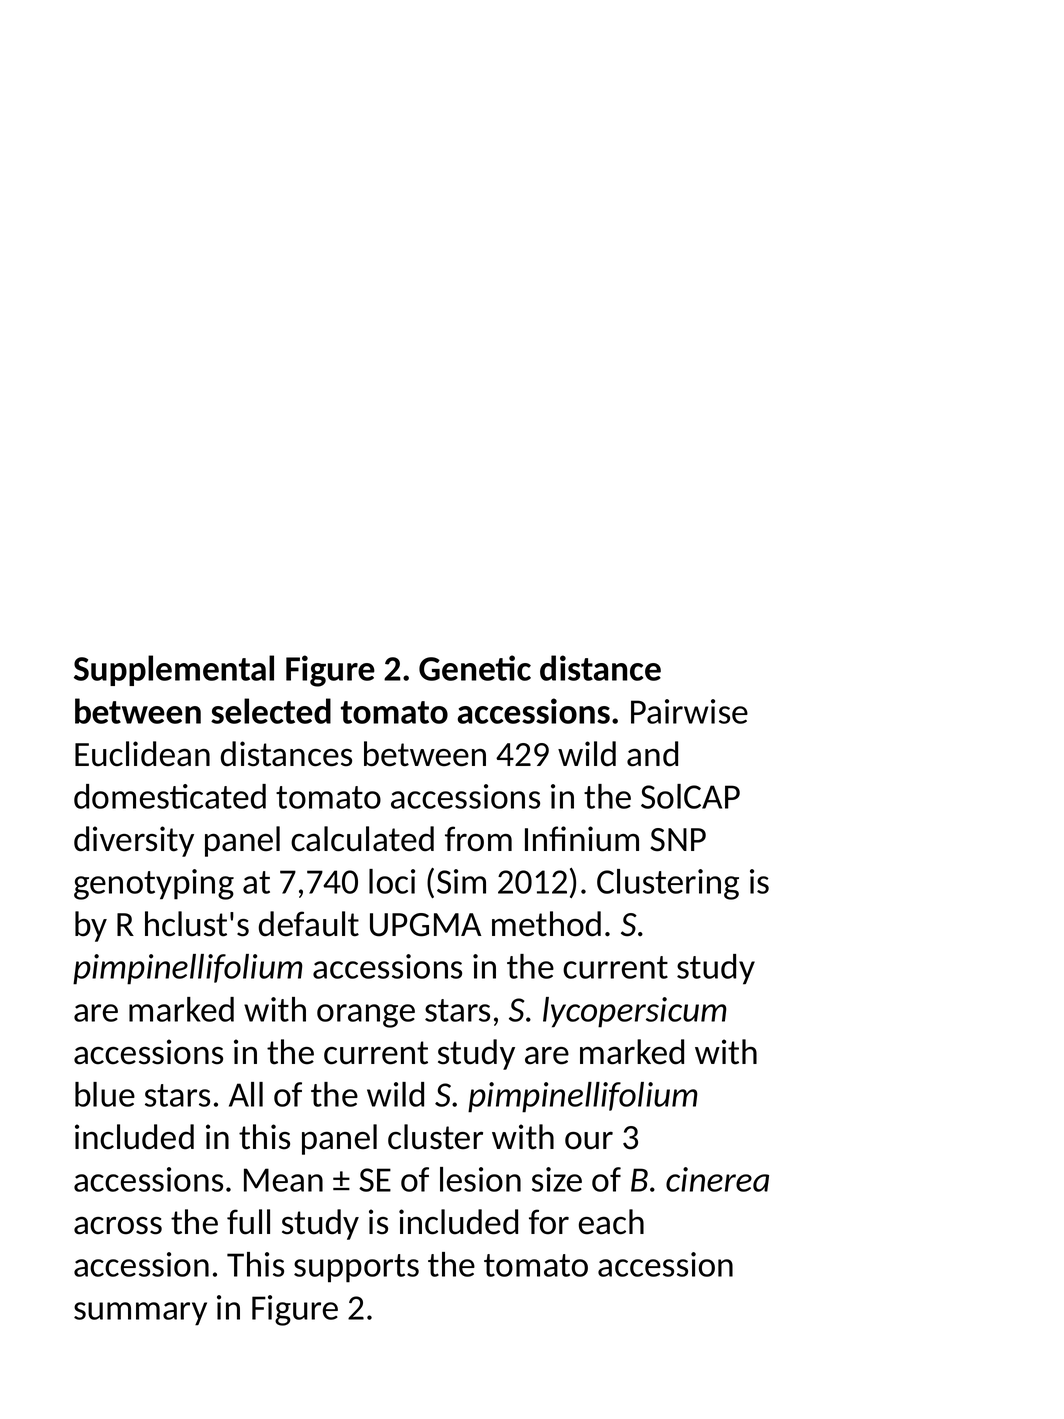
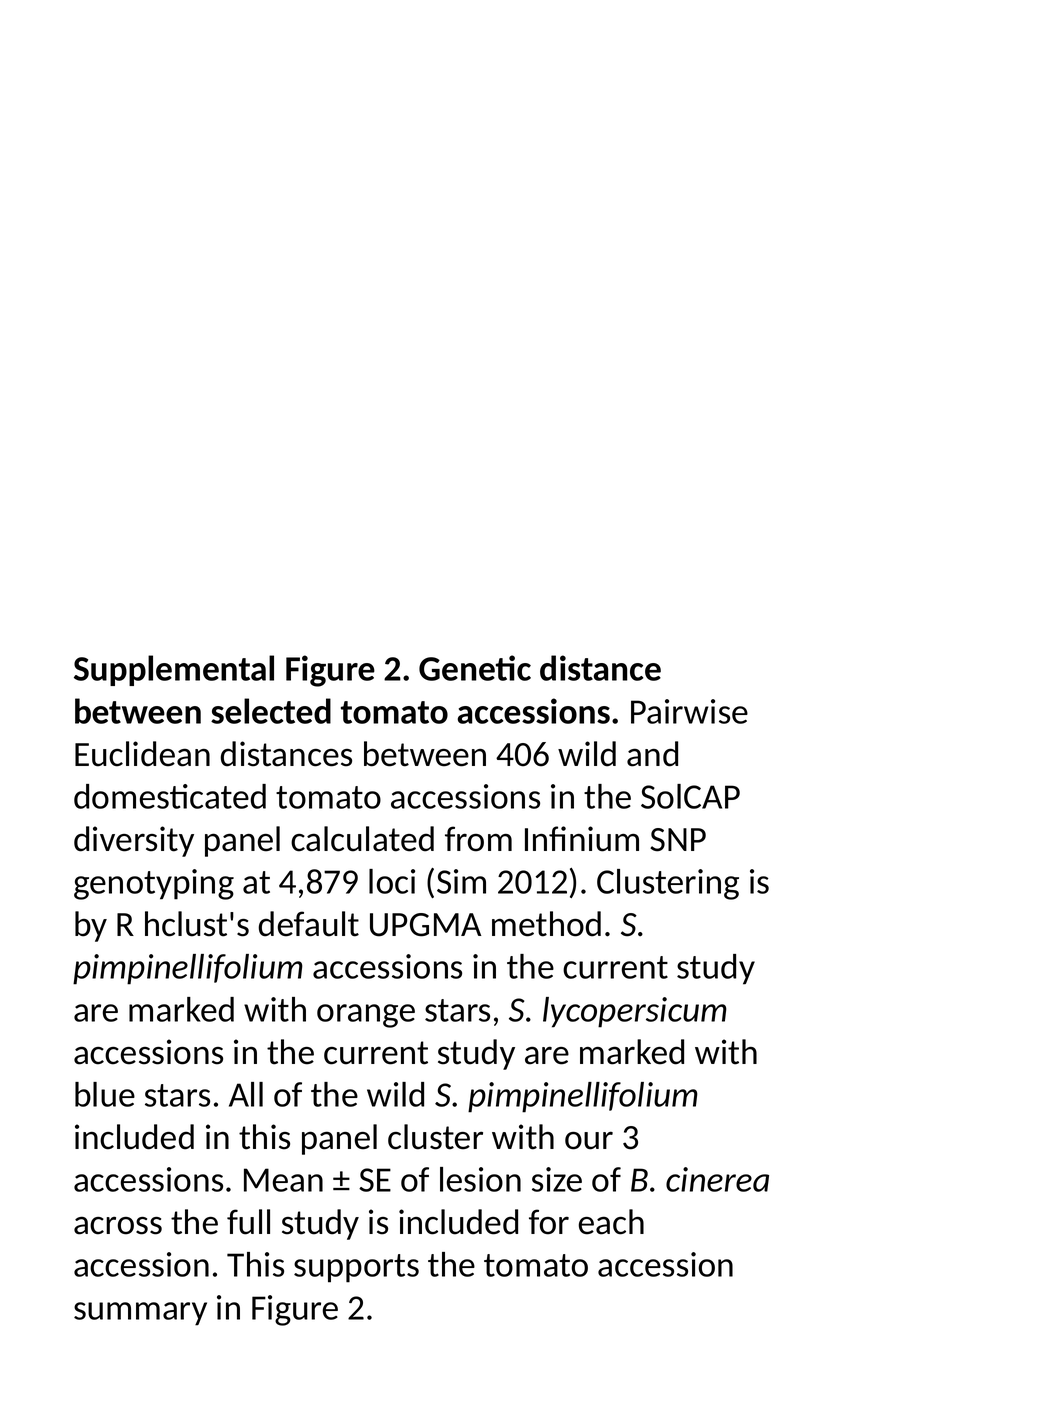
429: 429 -> 406 (523, 754)
7,740: 7,740 -> 4,879 (319, 882)
